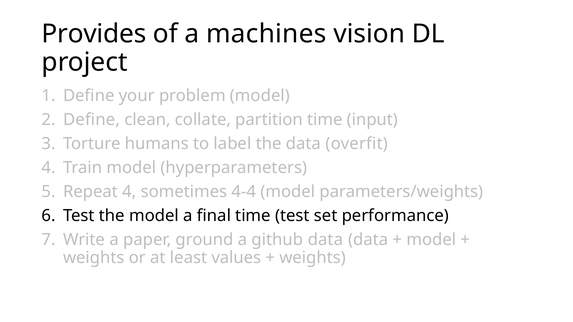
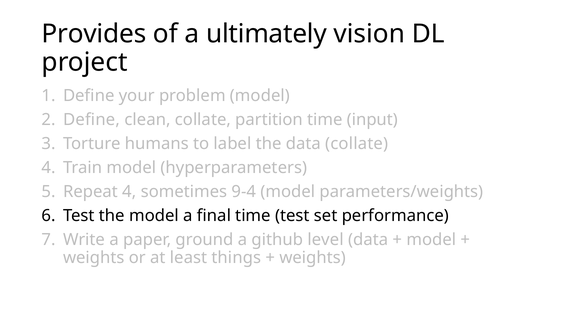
machines: machines -> ultimately (266, 34)
data overfit: overfit -> collate (357, 144)
4-4: 4-4 -> 9-4 (244, 192)
github data: data -> level (325, 240)
values: values -> things (236, 258)
